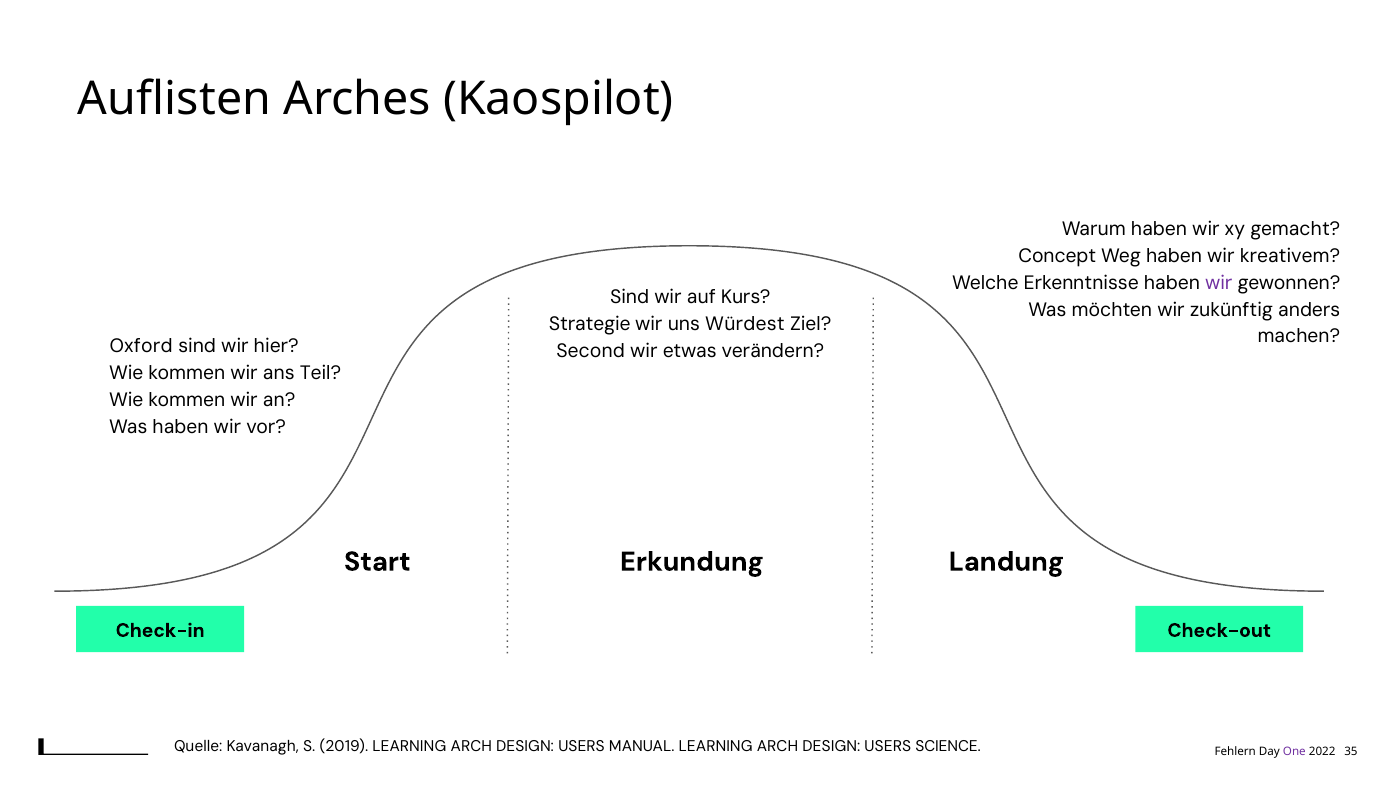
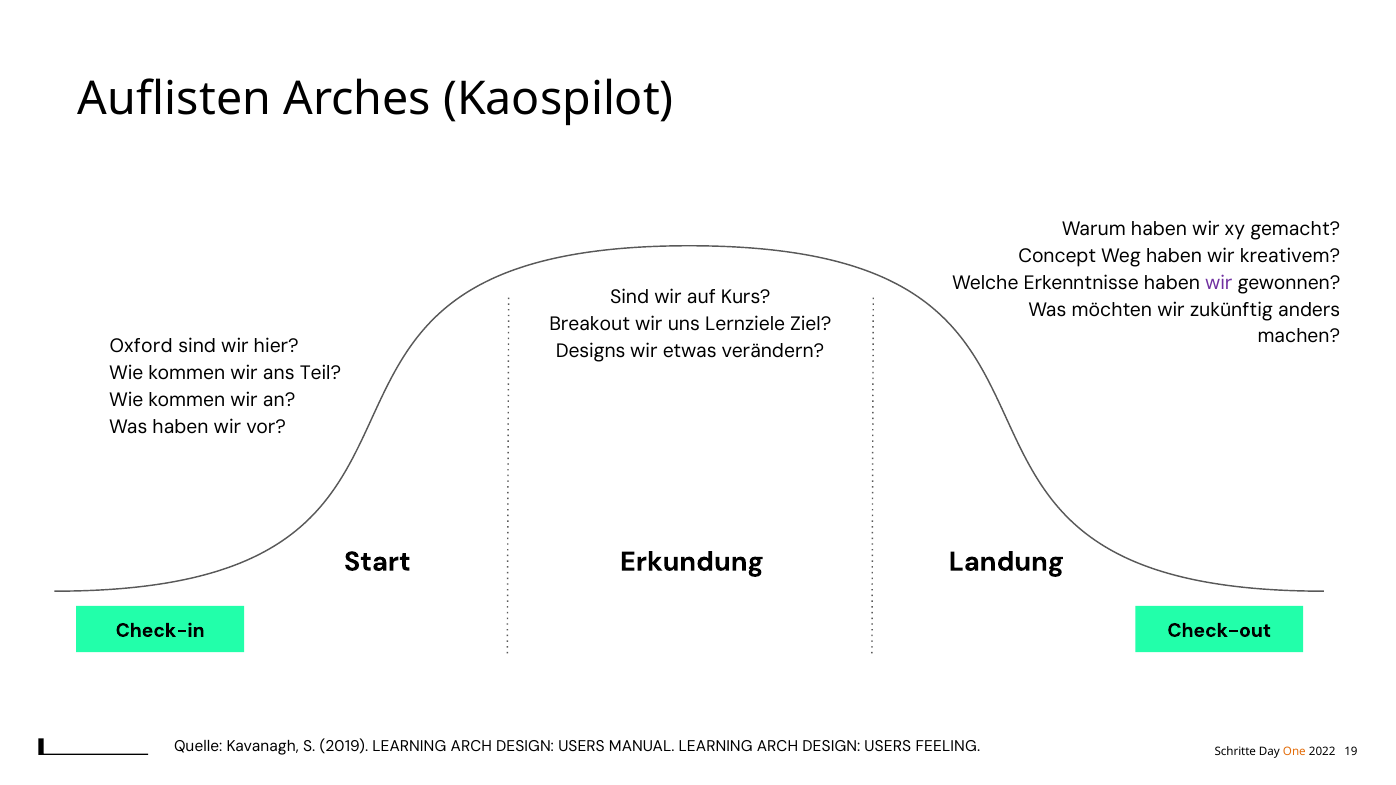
Strategie: Strategie -> Breakout (590, 324)
Würdest: Würdest -> Lernziele (745, 324)
Second: Second -> Designs (591, 351)
SCIENCE: SCIENCE -> FEELING (948, 747)
Fehlern: Fehlern -> Schritte (1235, 751)
One colour: purple -> orange (1294, 751)
35: 35 -> 19 (1351, 751)
